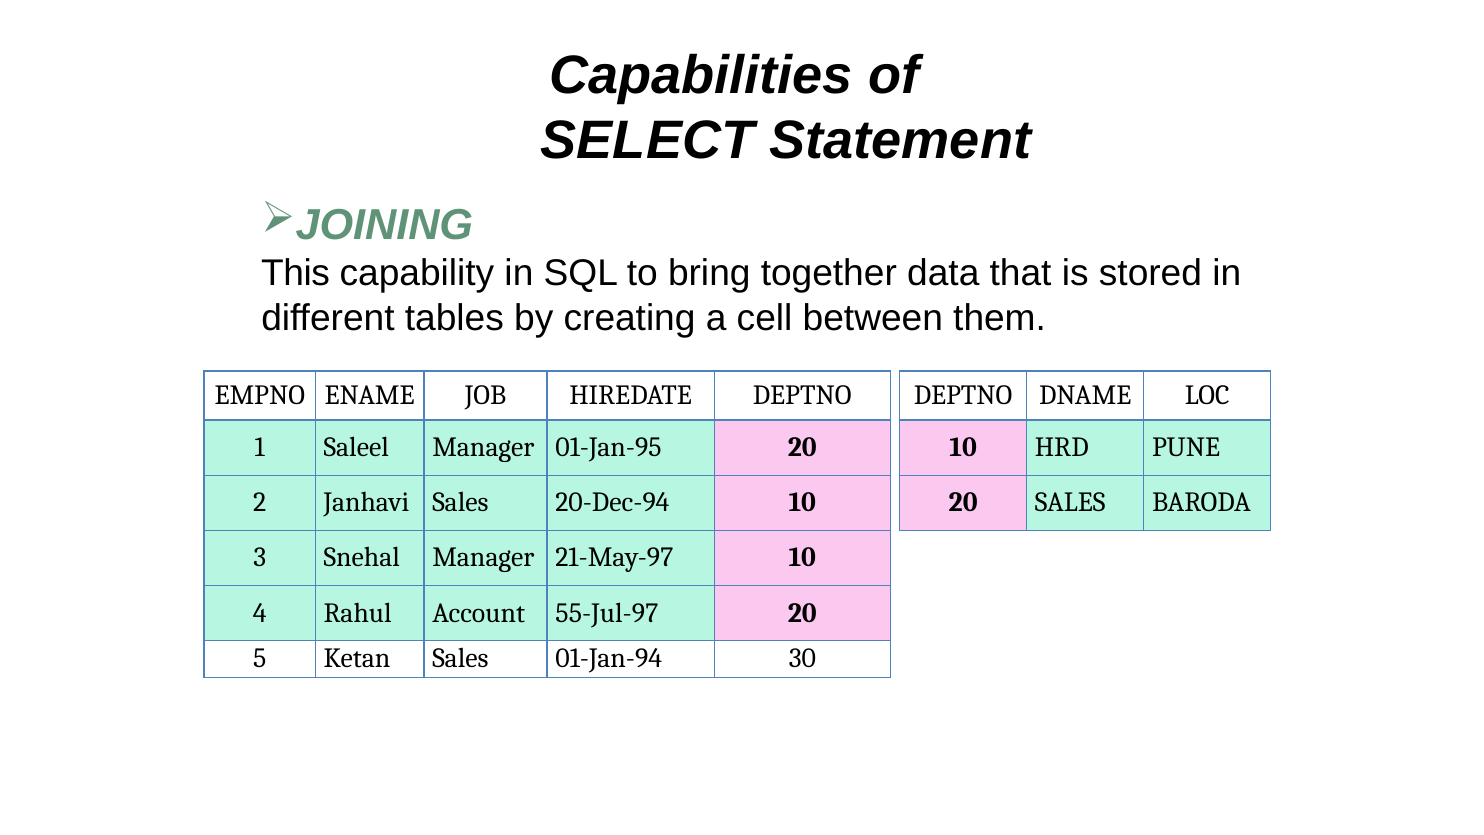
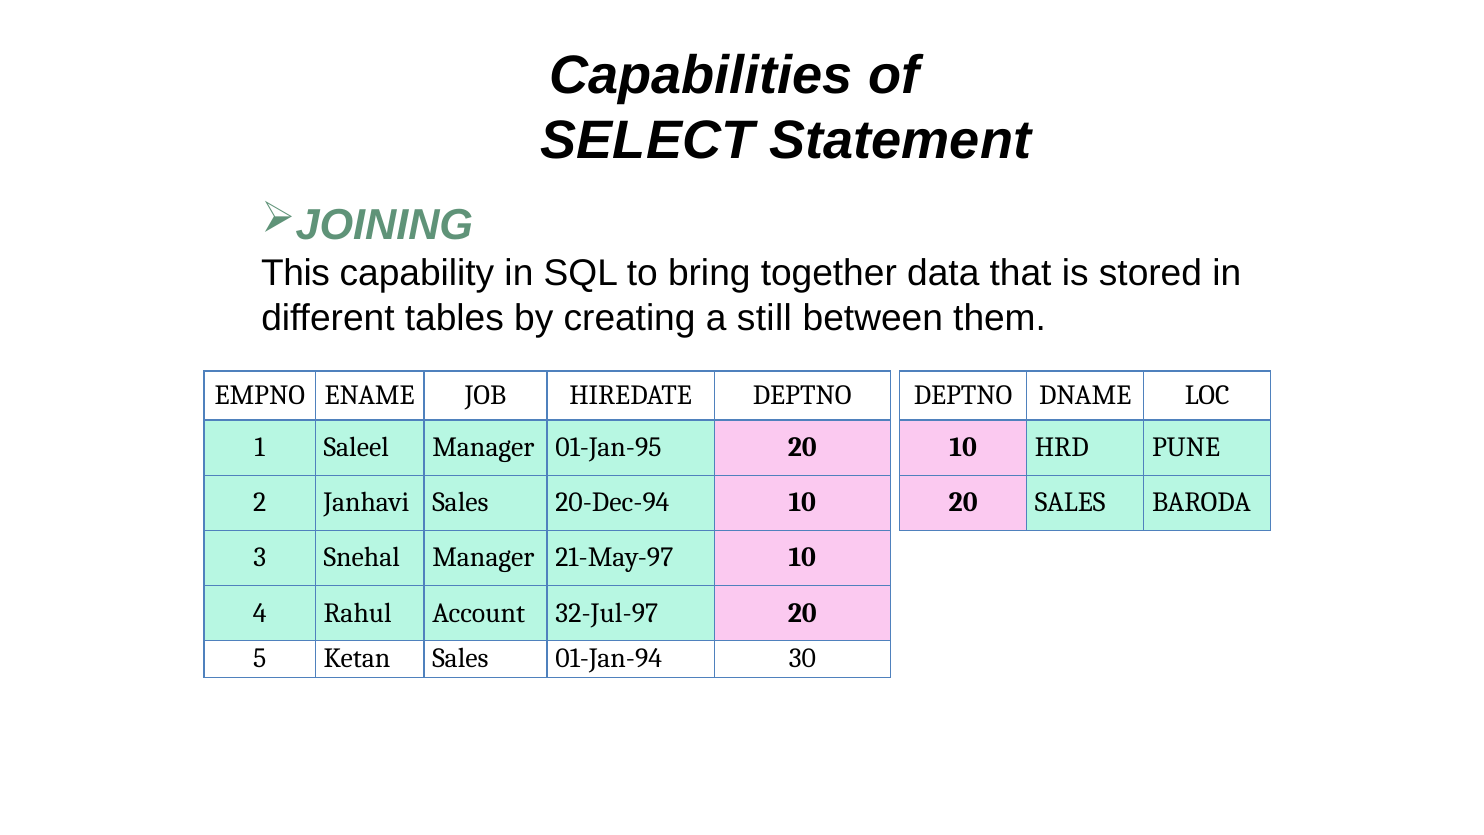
cell: cell -> still (764, 318)
55-Jul-97: 55-Jul-97 -> 32-Jul-97 (607, 613)
